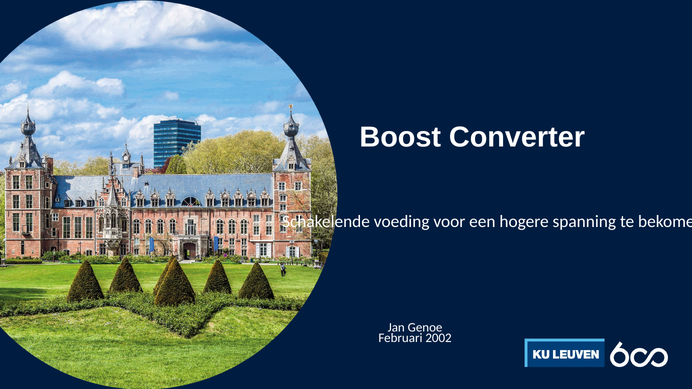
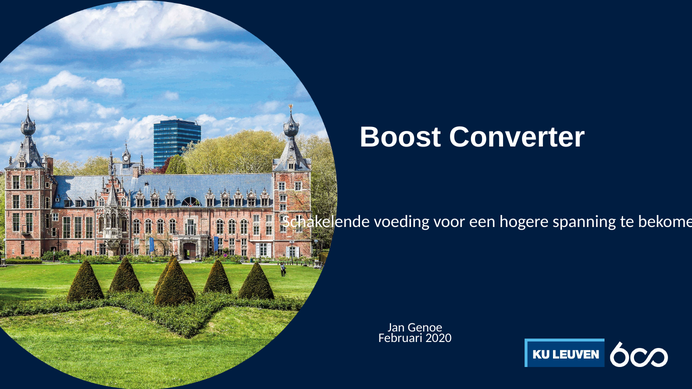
2002: 2002 -> 2020 (439, 338)
